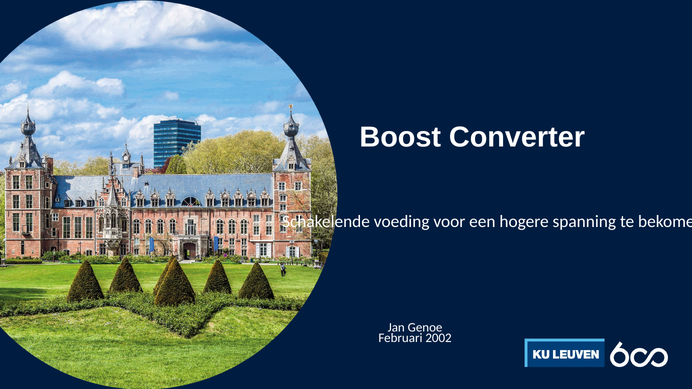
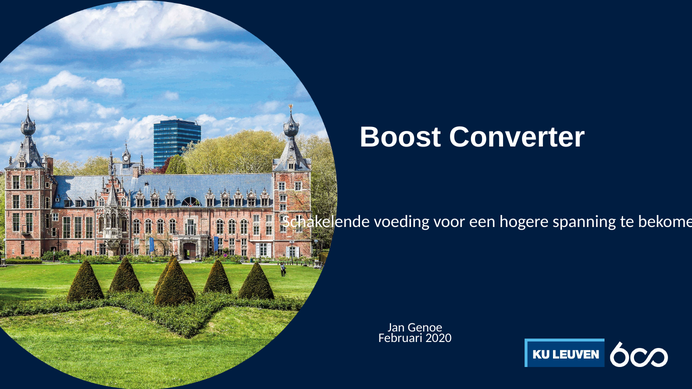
2002: 2002 -> 2020 (439, 338)
